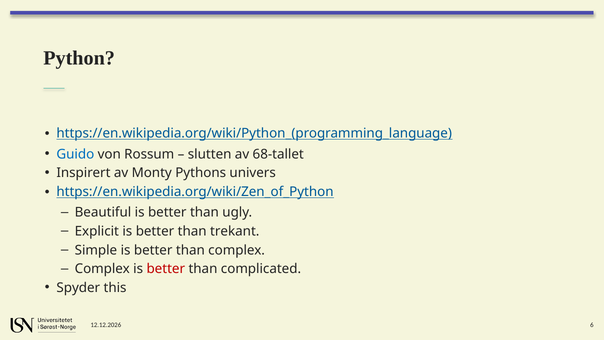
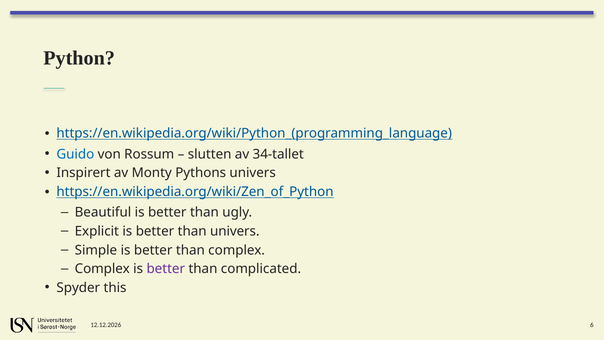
68-tallet: 68-tallet -> 34-tallet (278, 154)
than trekant: trekant -> univers (235, 231)
better colour: red -> purple (166, 269)
